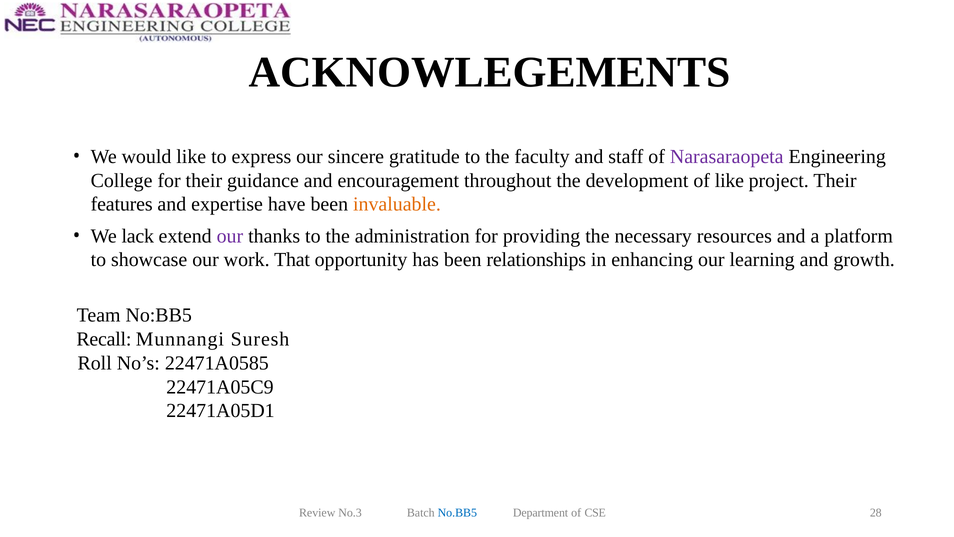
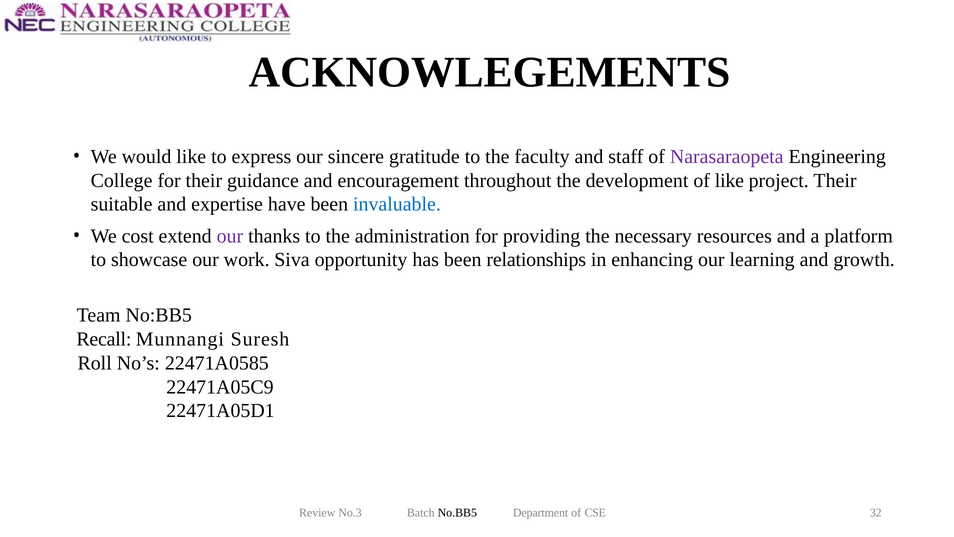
features: features -> suitable (122, 204)
invaluable colour: orange -> blue (397, 204)
lack: lack -> cost (138, 236)
That: That -> Siva (292, 260)
No.BB5 colour: blue -> black (457, 512)
28: 28 -> 32 (876, 512)
